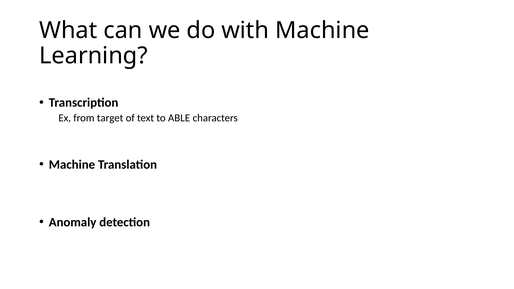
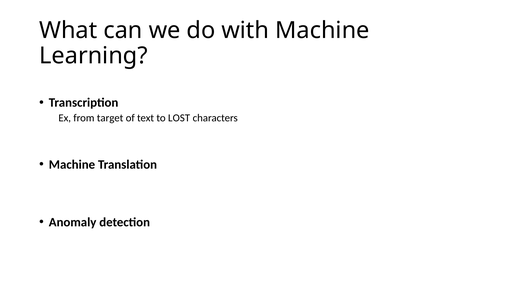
ABLE: ABLE -> LOST (179, 118)
